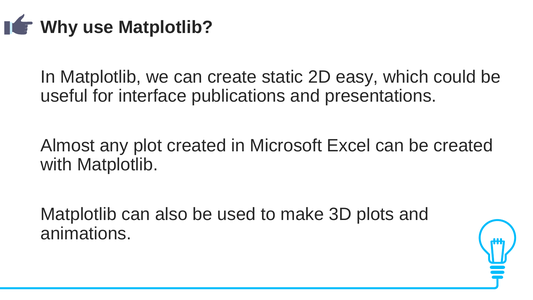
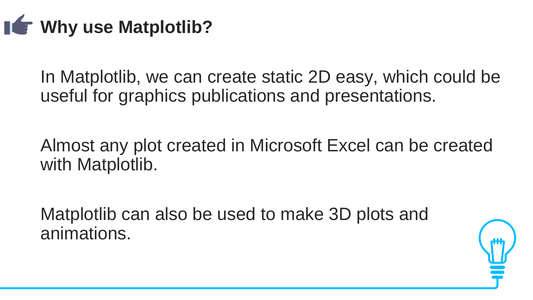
interface: interface -> graphics (152, 96)
